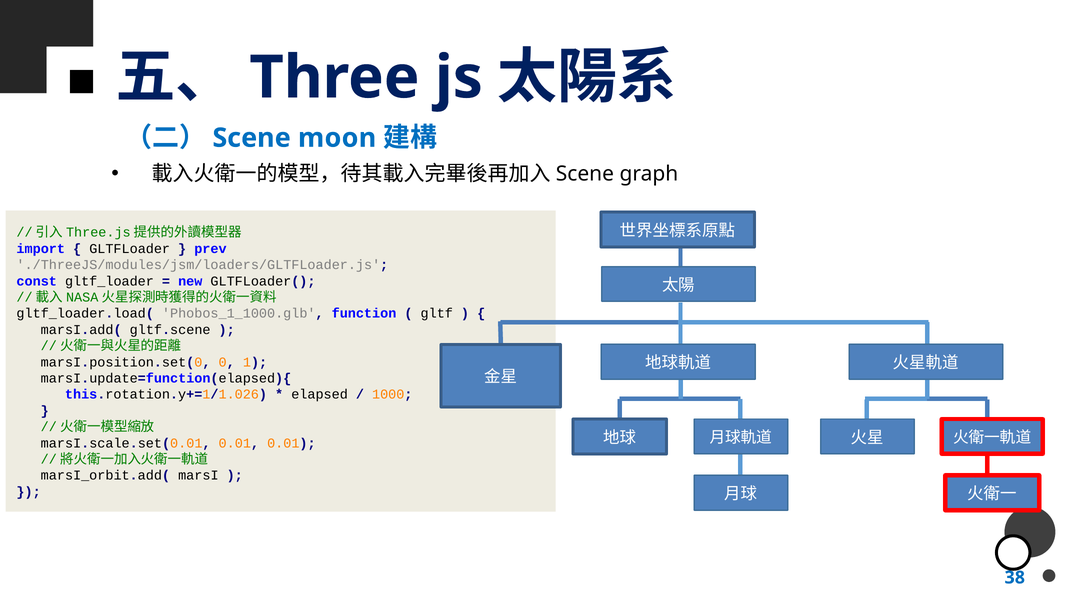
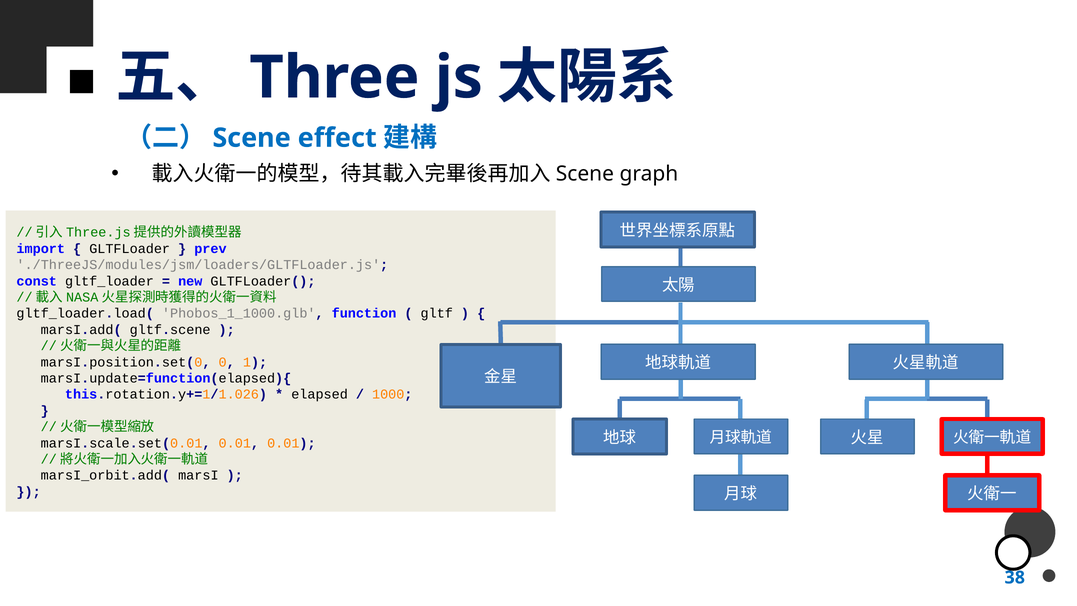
moon: moon -> effect (337, 138)
